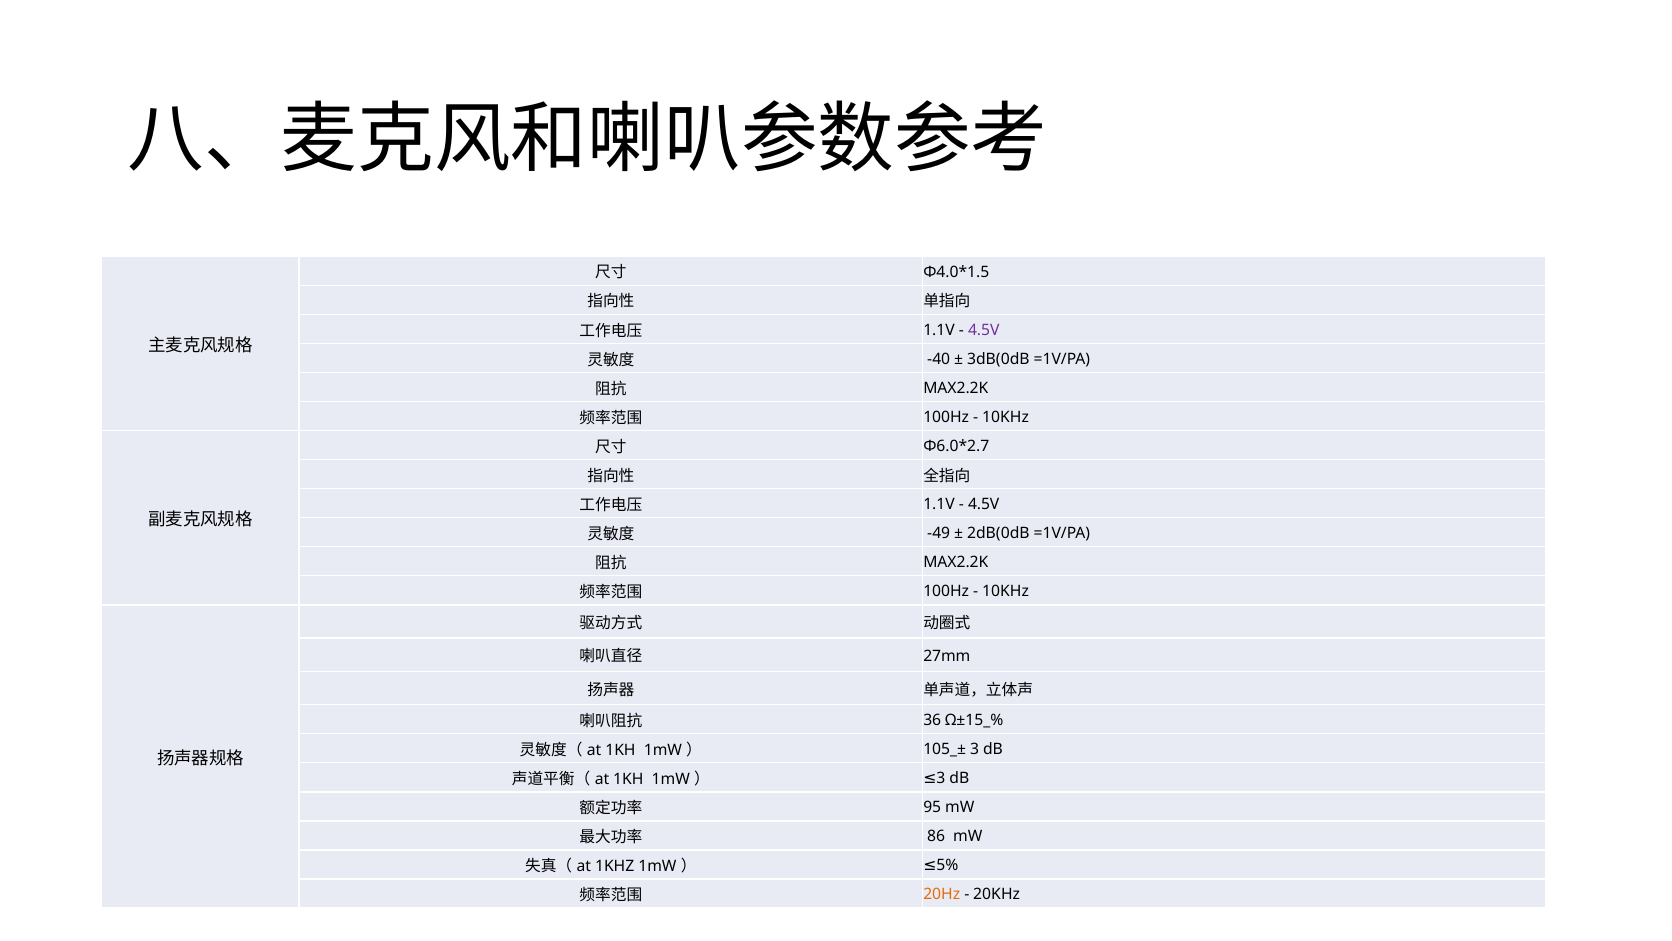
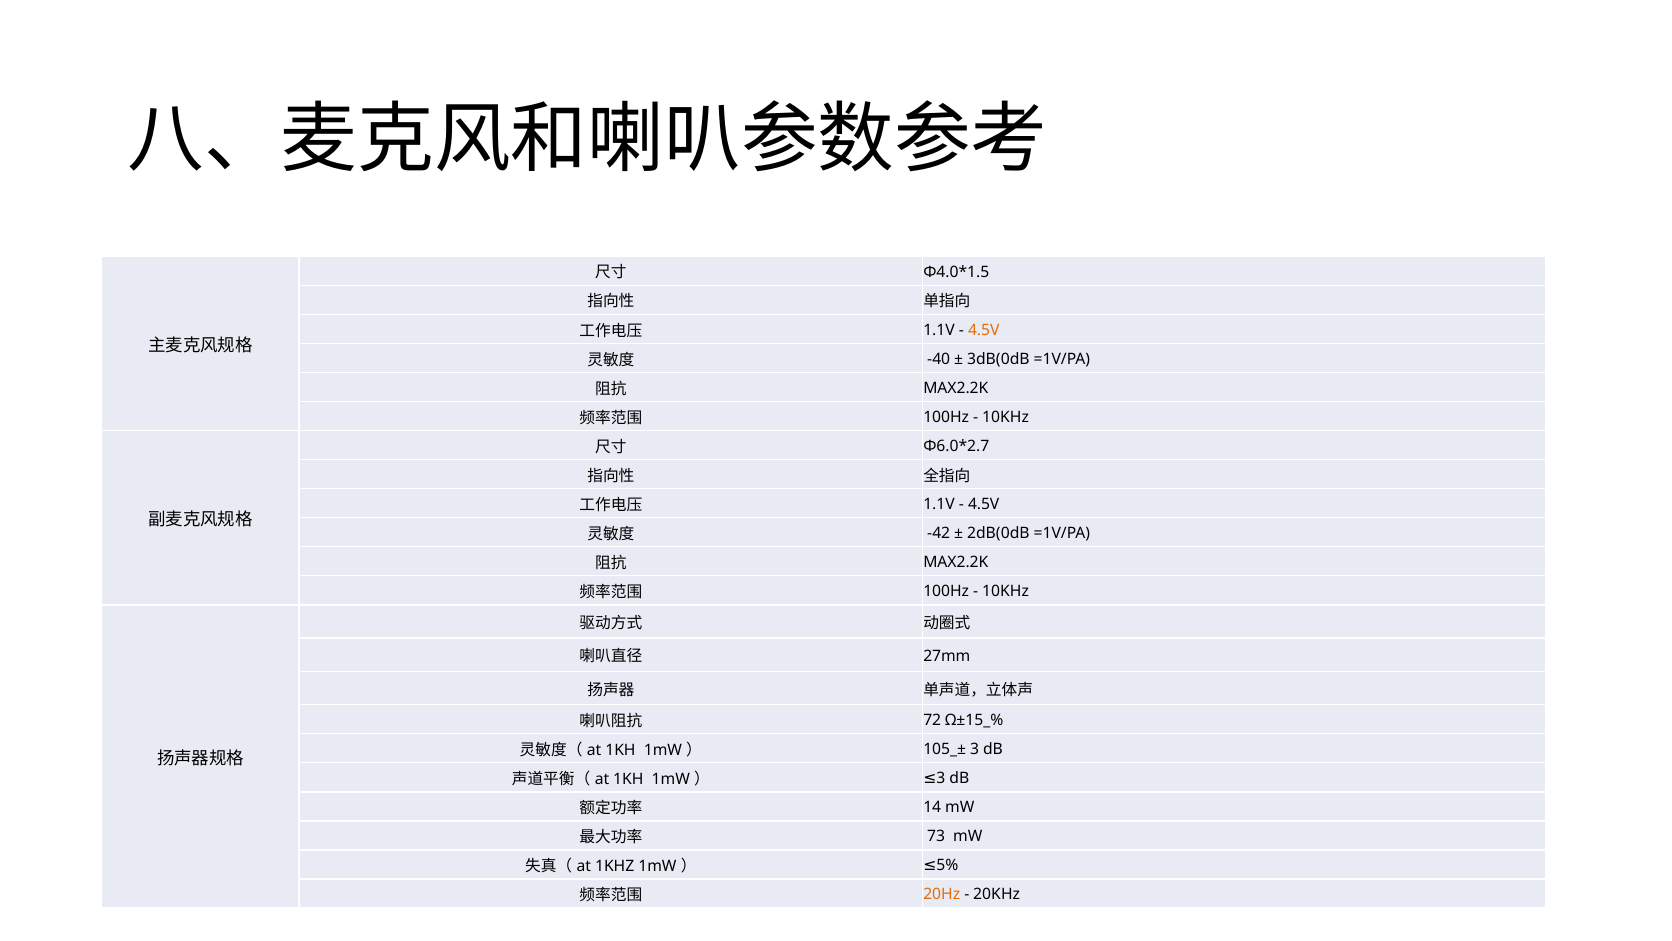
4.5V colour: purple -> orange (984, 330)
-49: -49 -> -42 (939, 533)
36: 36 -> 72 (932, 720)
95: 95 -> 14 (932, 807)
86: 86 -> 73 (936, 836)
